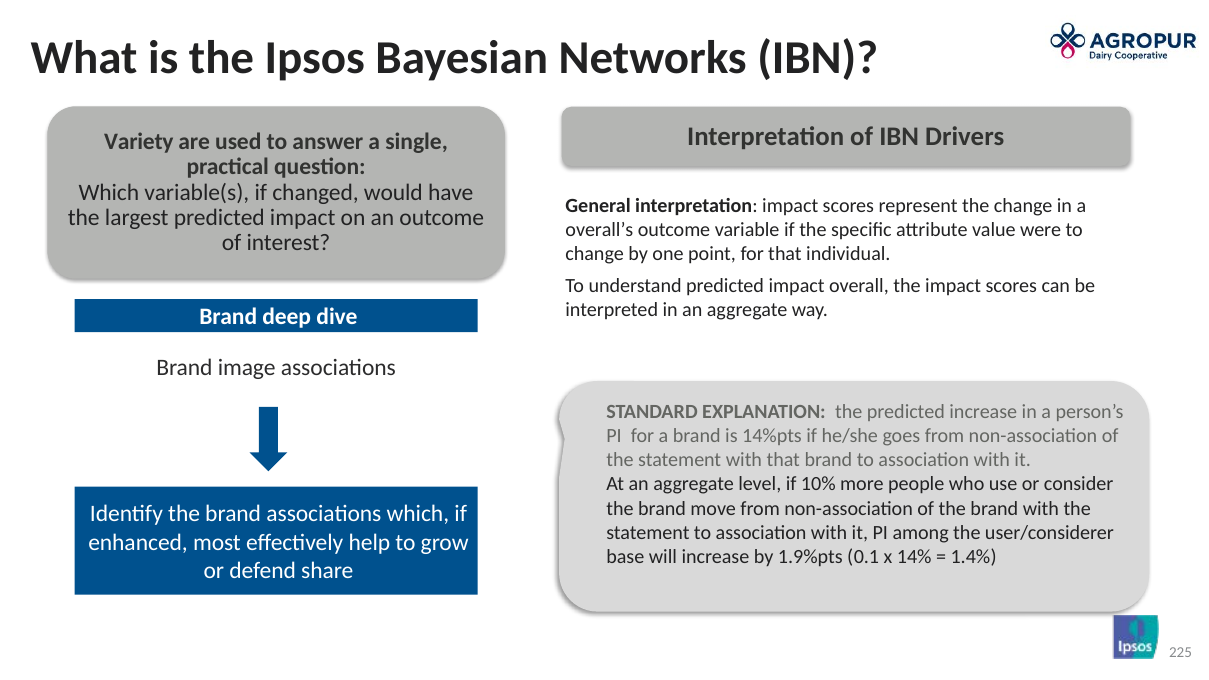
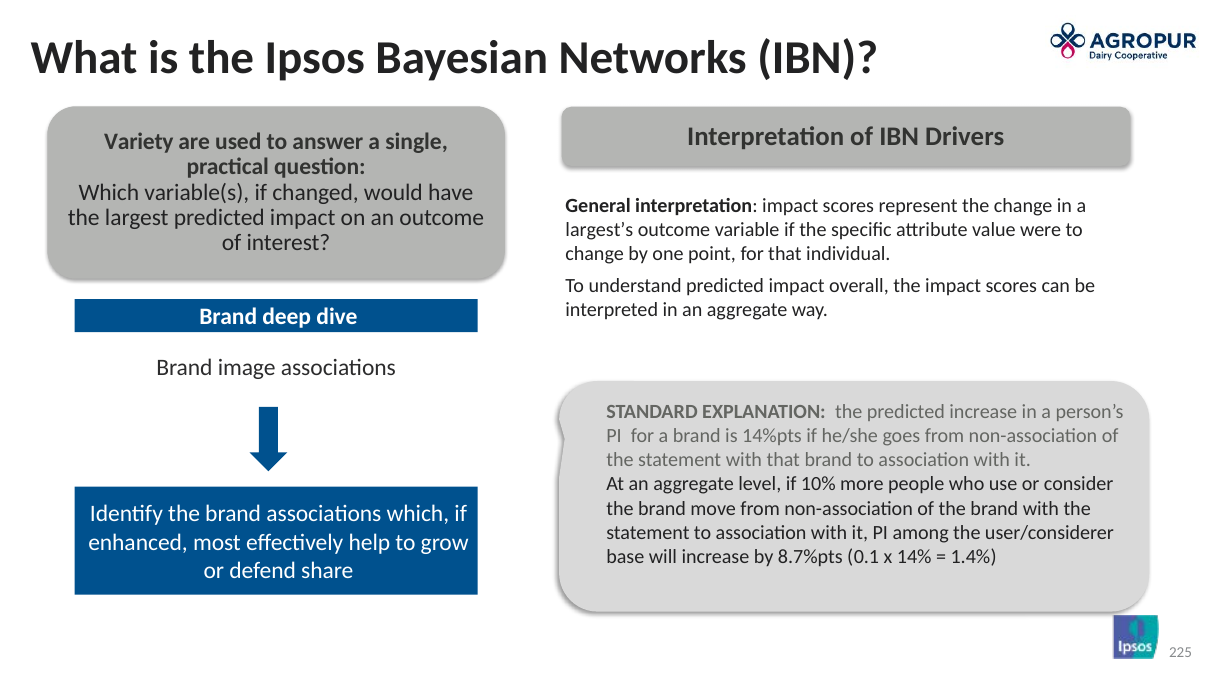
overall’s: overall’s -> largest’s (599, 230)
1.9%pts: 1.9%pts -> 8.7%pts (810, 557)
